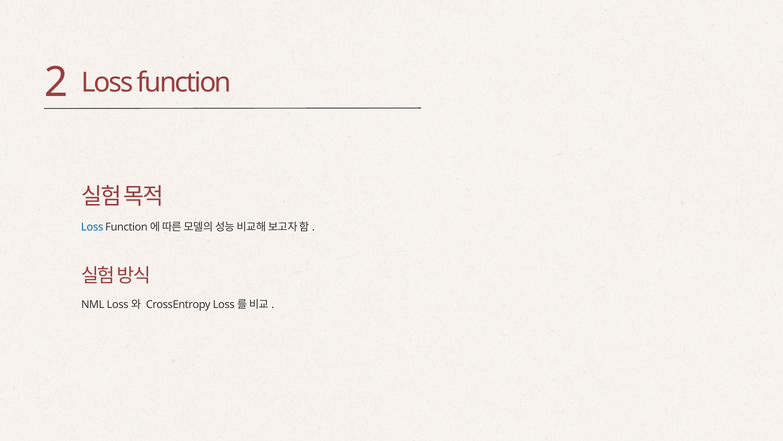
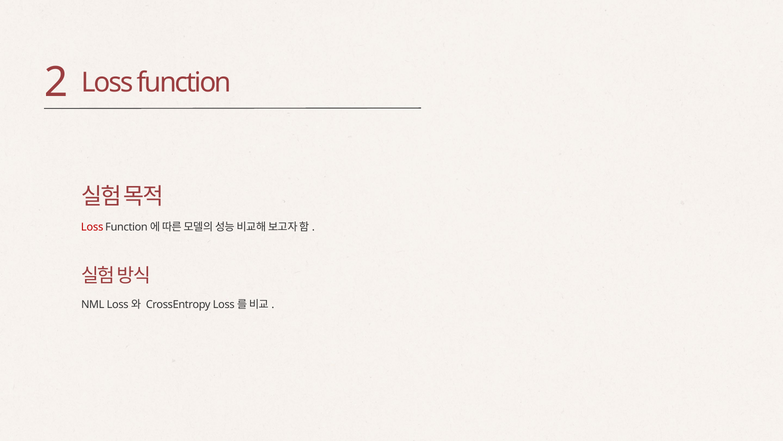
Loss colour: blue -> red (92, 227)
